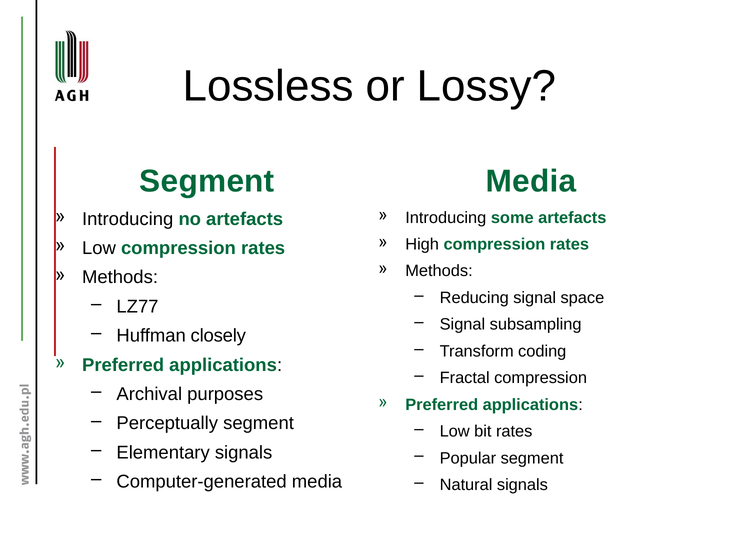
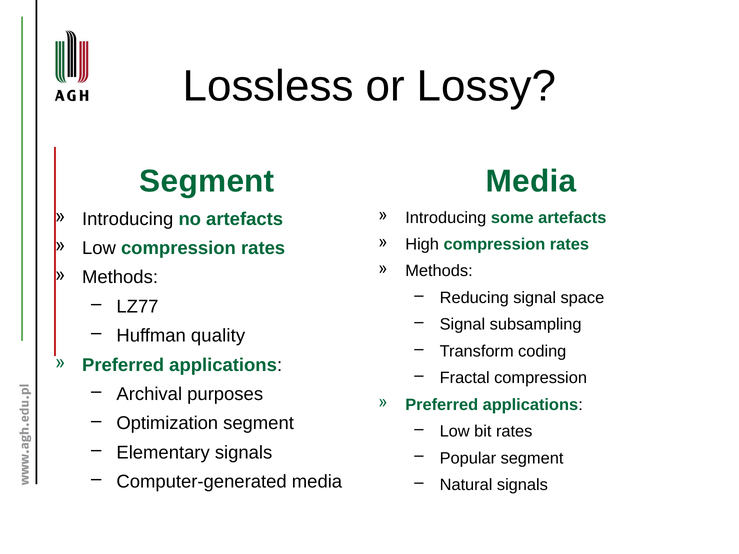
closely: closely -> quality (218, 336)
Perceptually: Perceptually -> Optimization (167, 424)
